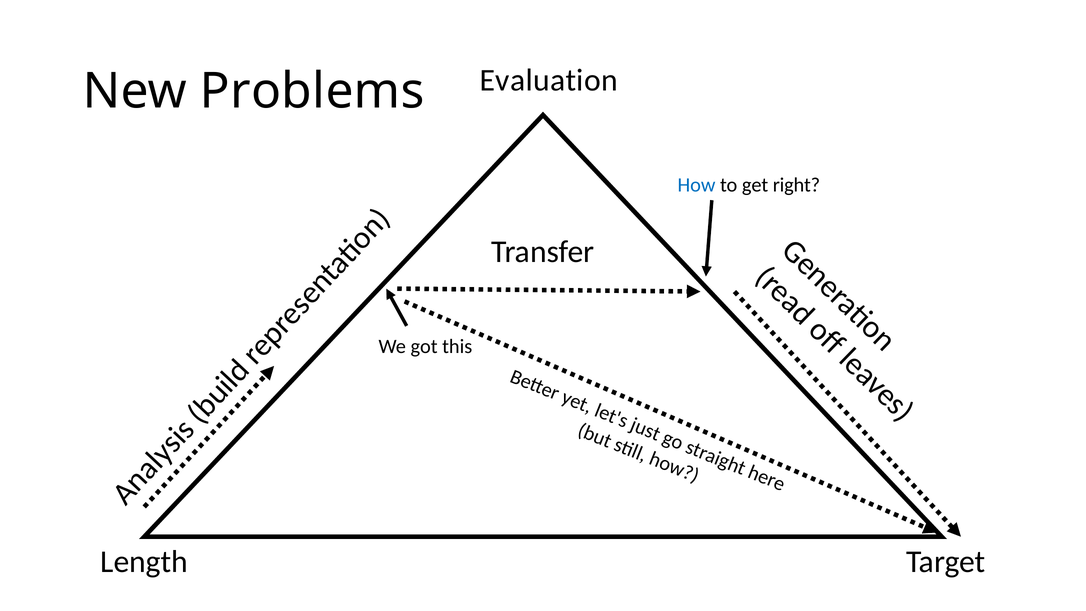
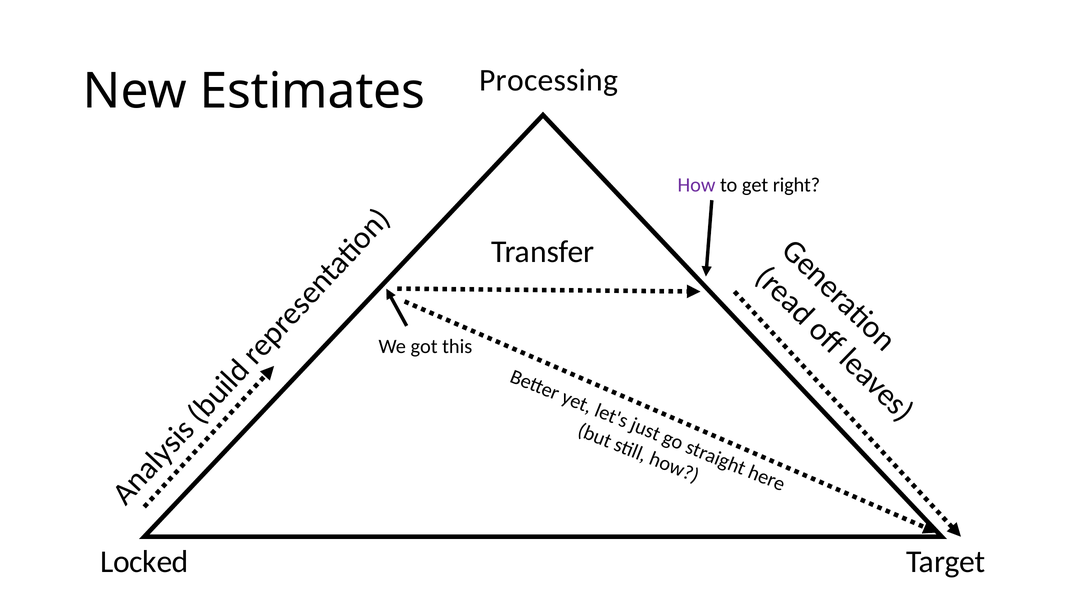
Evaluation: Evaluation -> Processing (549, 80)
Problems: Problems -> Estimates (312, 91)
How colour: blue -> purple (697, 185)
Length: Length -> Locked (144, 562)
